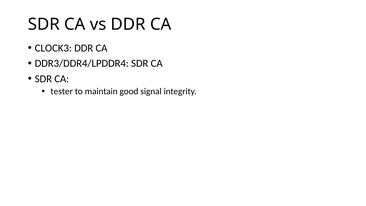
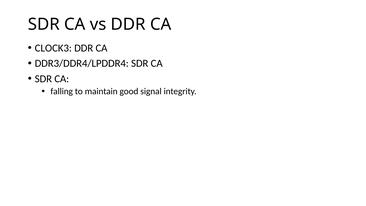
tester: tester -> falling (62, 91)
